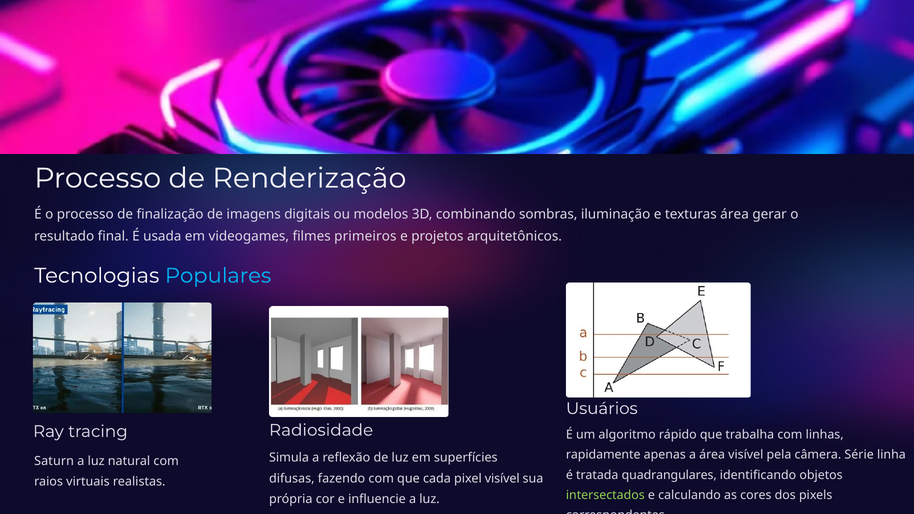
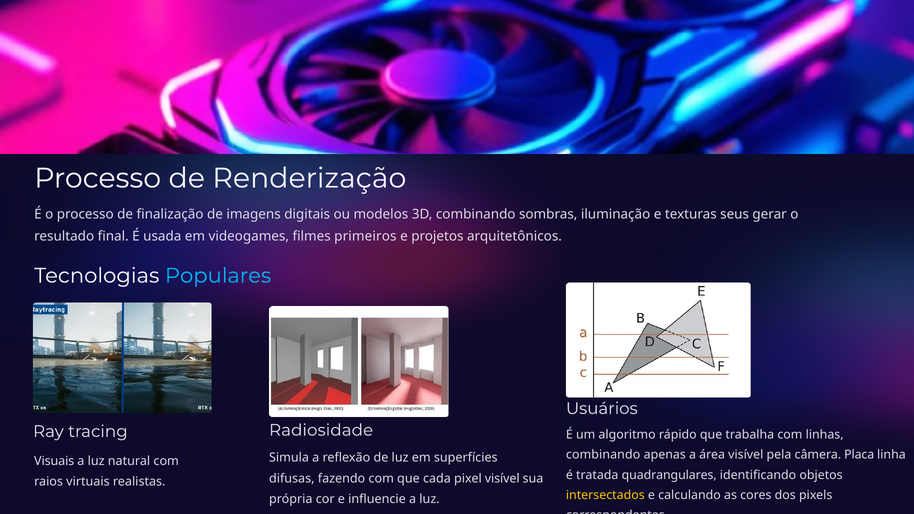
texturas área: área -> seus (735, 215)
rapidamente: rapidamente -> combinando (603, 455)
Série: Série -> Placa (859, 455)
Saturn: Saturn -> Visuais (54, 461)
intersectados colour: light green -> yellow (605, 495)
